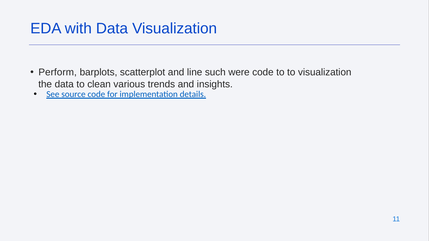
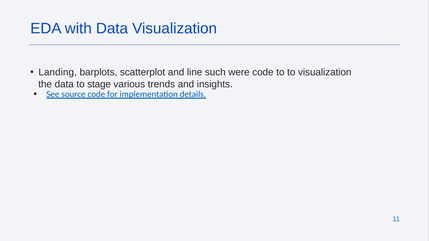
Perform: Perform -> Landing (58, 72)
clean: clean -> stage (99, 84)
